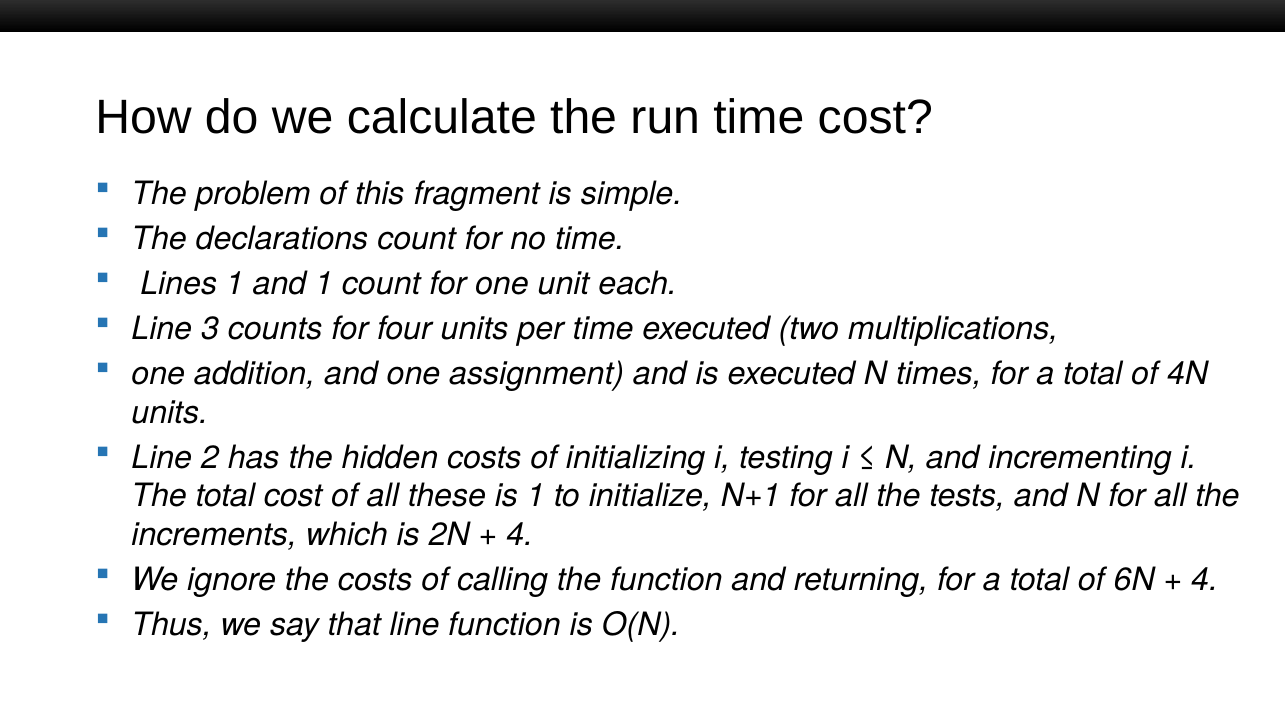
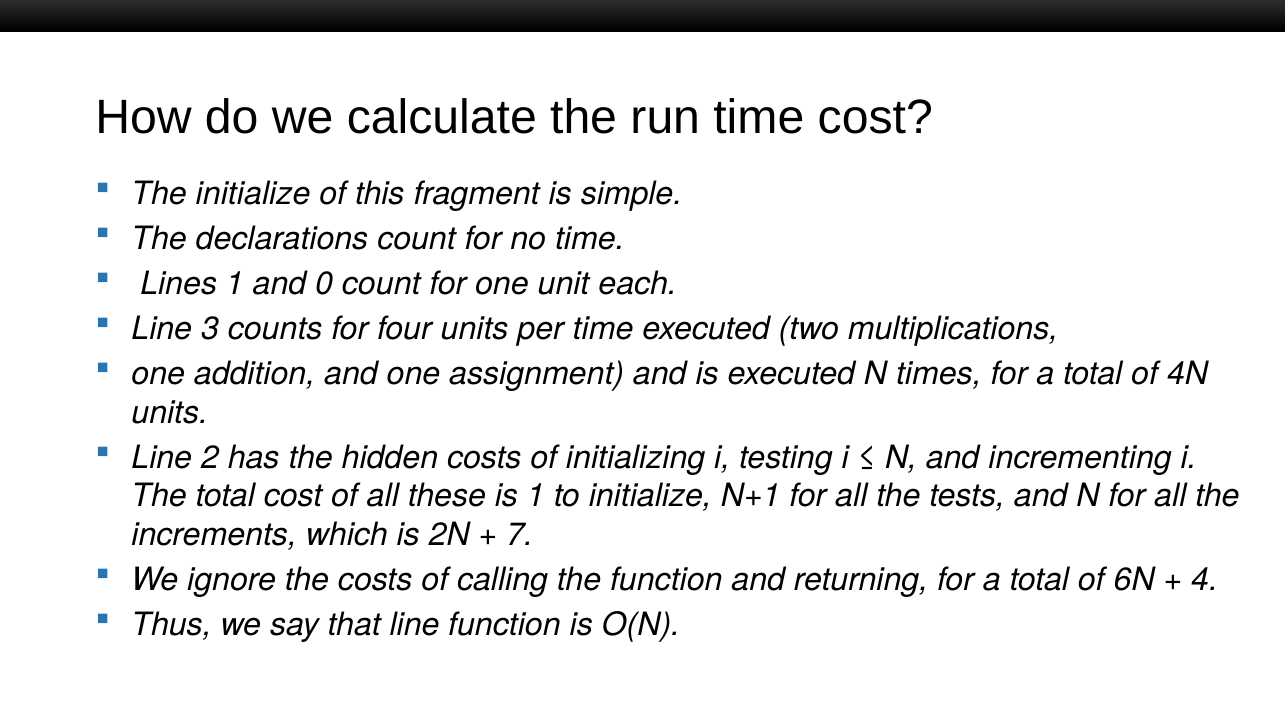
The problem: problem -> initialize (253, 194)
and 1: 1 -> 0 (324, 284)
4: 4 -> 7 (520, 535)
